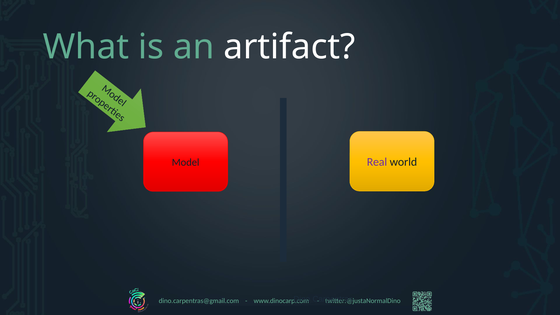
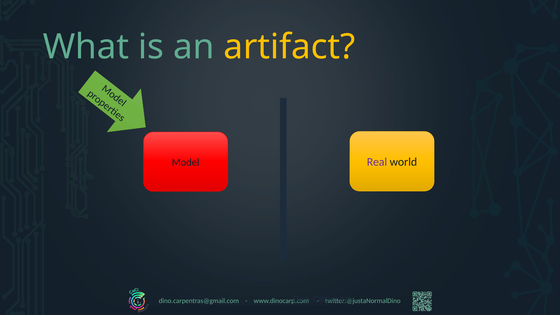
artifact colour: white -> yellow (289, 47)
